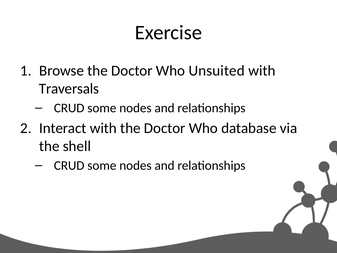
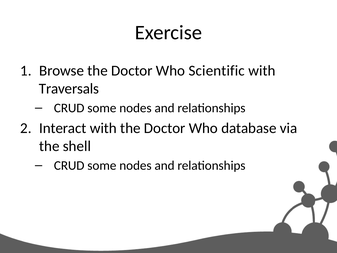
Unsuited: Unsuited -> Scientific (217, 71)
